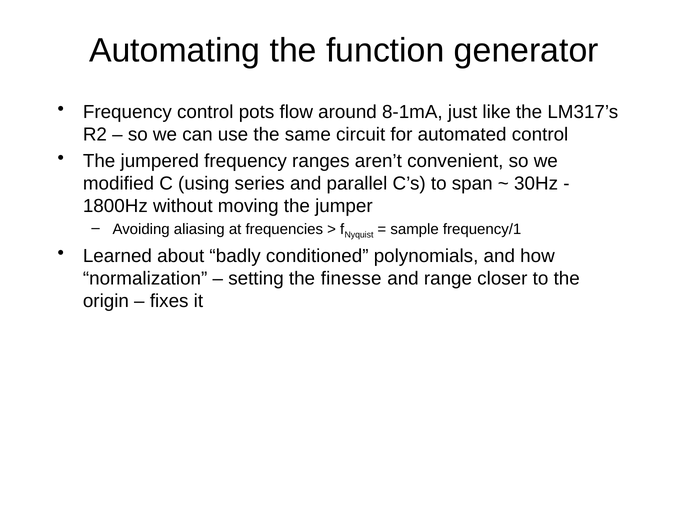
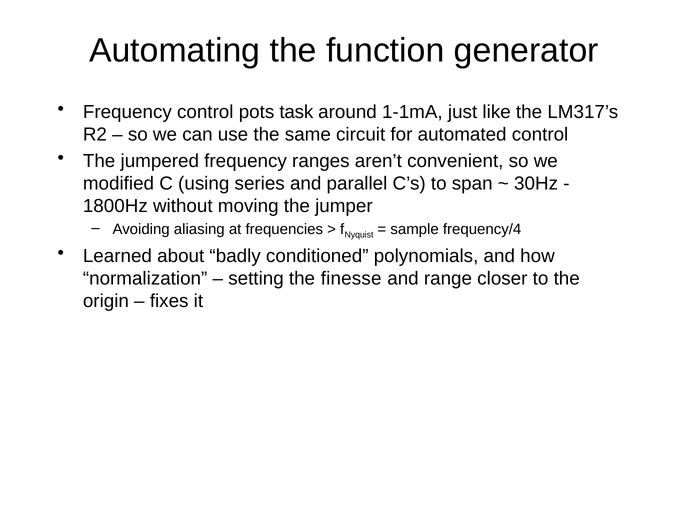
flow: flow -> task (296, 112)
8-1mA: 8-1mA -> 1-1mA (412, 112)
frequency/1: frequency/1 -> frequency/4 (482, 229)
